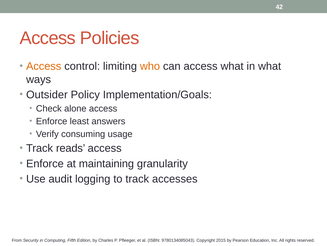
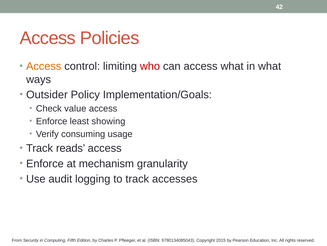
who colour: orange -> red (150, 66)
alone: alone -> value (75, 108)
answers: answers -> showing (108, 121)
maintaining: maintaining -> mechanism (106, 163)
